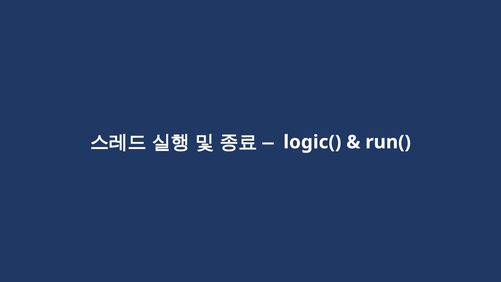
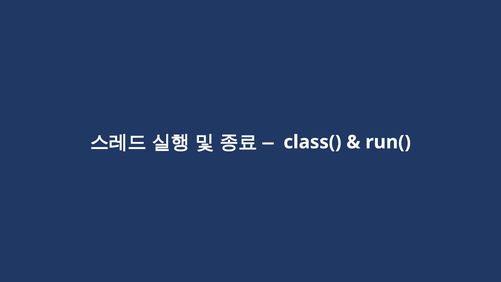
logic(: logic( -> class( (312, 142)
